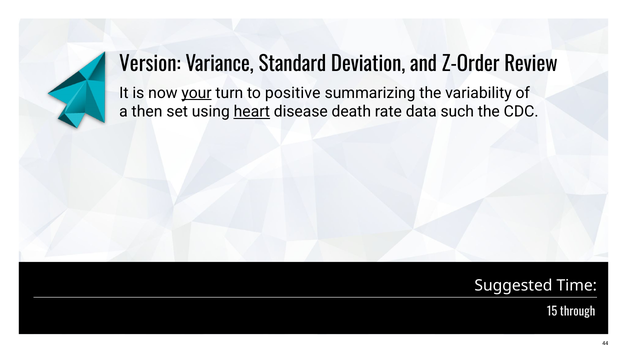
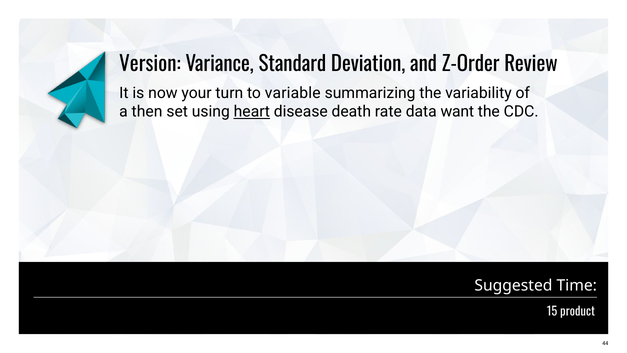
your underline: present -> none (197, 93)
positive: positive -> variable (293, 93)
such: such -> want (457, 112)
through: through -> product (578, 311)
